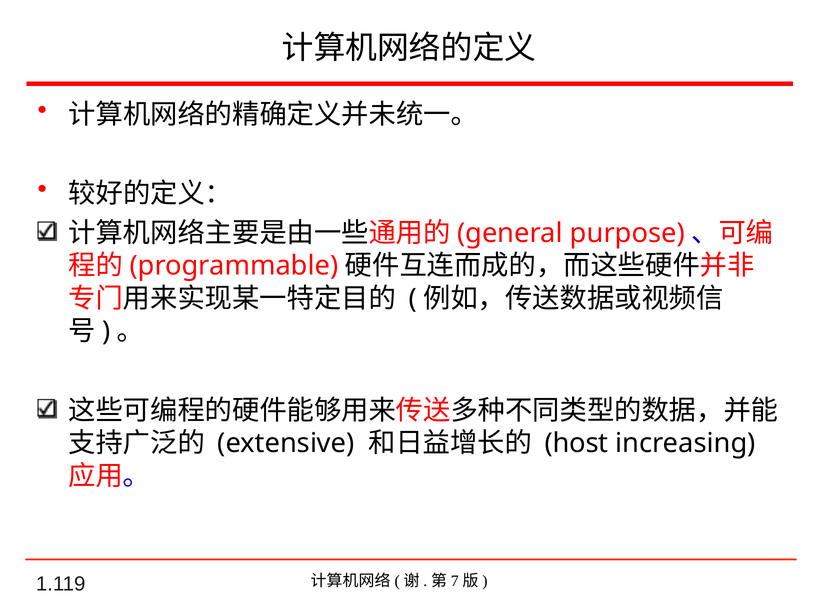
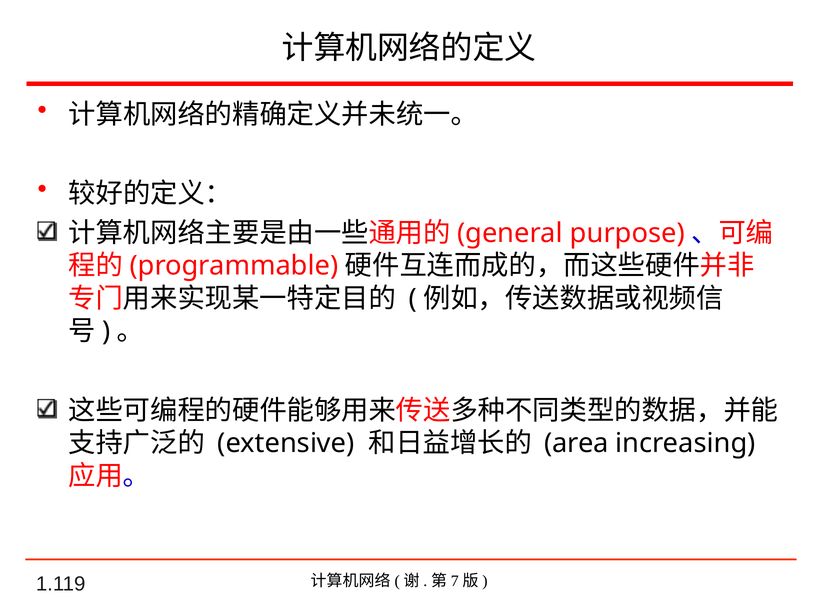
host: host -> area (577, 444)
